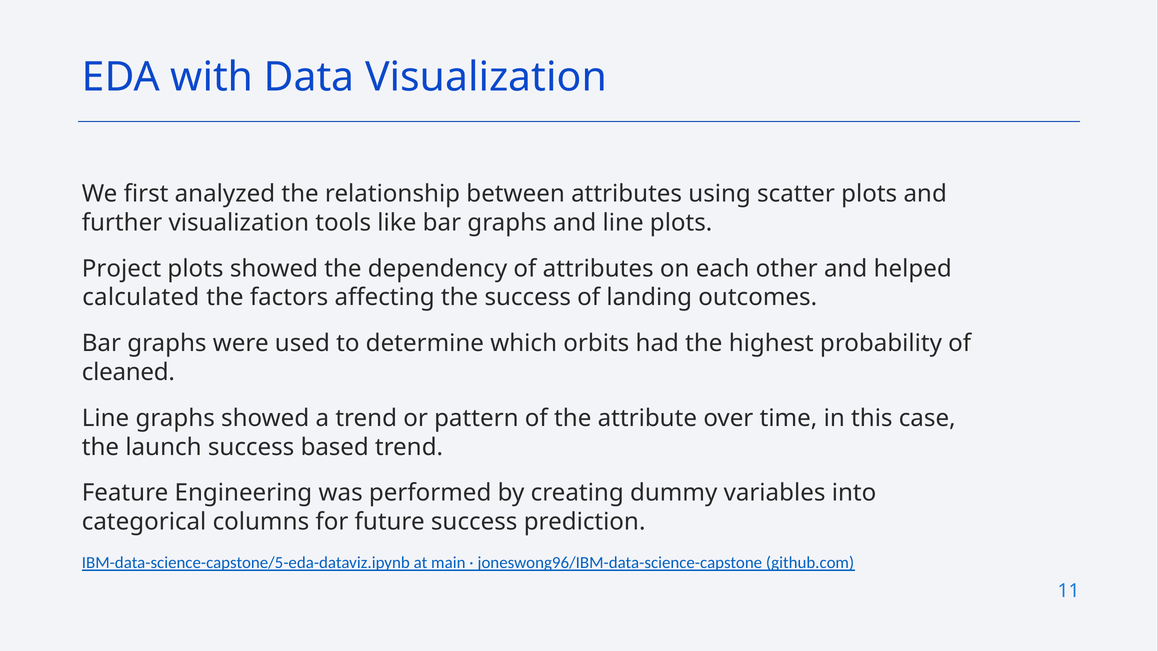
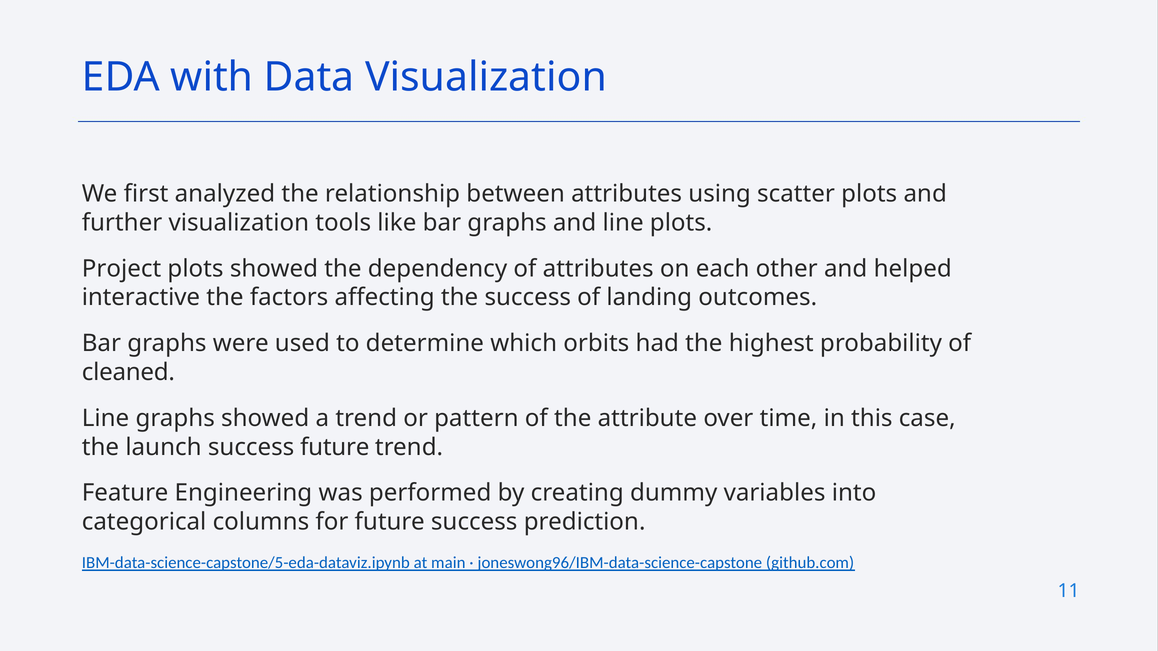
calculated: calculated -> interactive (141, 298)
success based: based -> future (335, 447)
